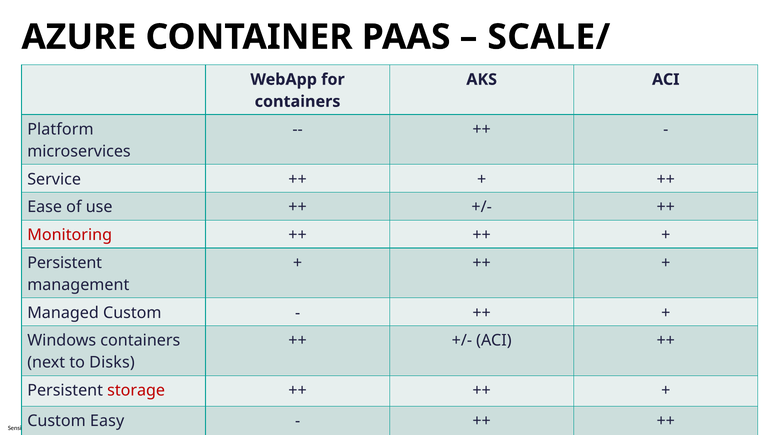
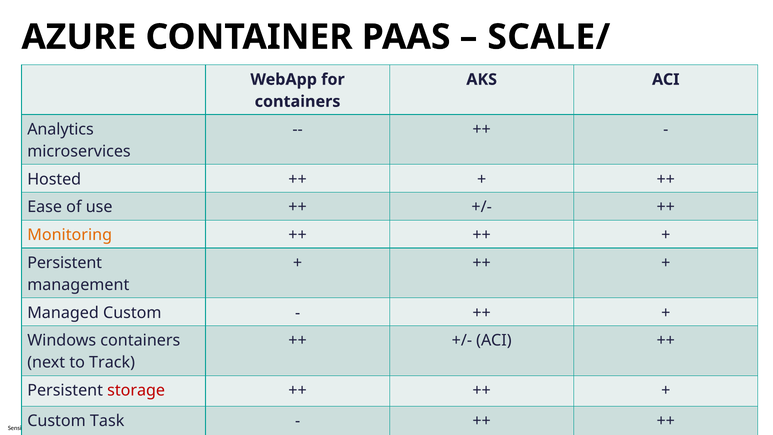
Platform: Platform -> Analytics (61, 129)
Service: Service -> Hosted (54, 179)
Monitoring colour: red -> orange (70, 235)
Disks: Disks -> Track (112, 362)
Easy: Easy -> Task (107, 421)
